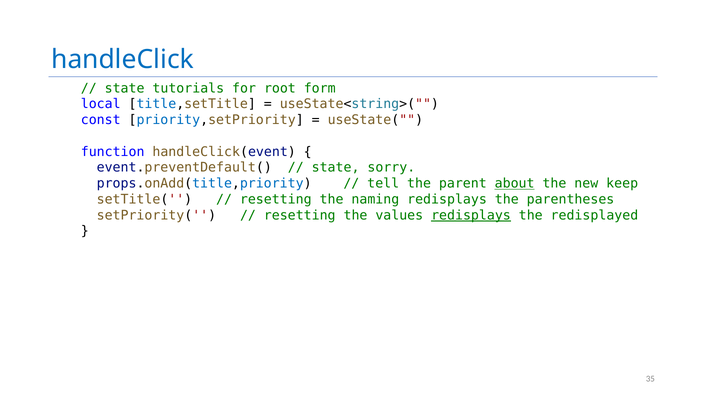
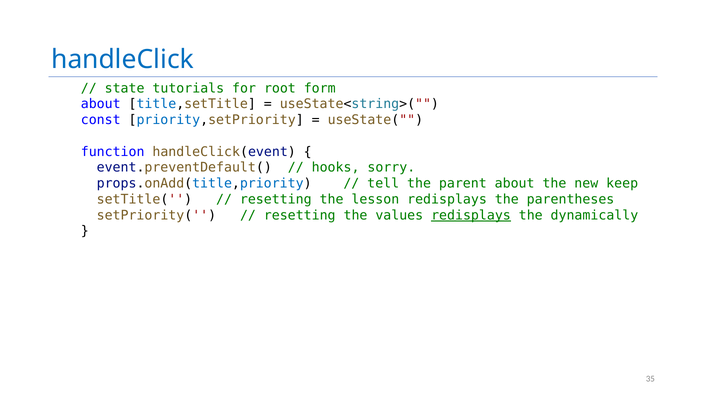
local: local -> about (101, 104)
state: state -> hooks (336, 168)
about underline: present -> none (515, 184)
naming: naming -> lesson (375, 199)
redisplayed: redisplayed -> dynamically (594, 215)
